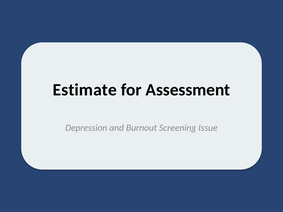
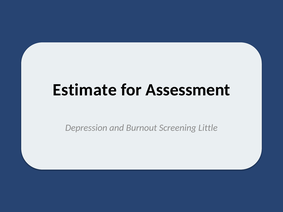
Issue: Issue -> Little (208, 128)
